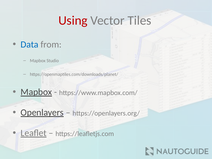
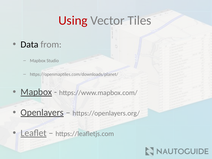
Data colour: blue -> black (30, 44)
